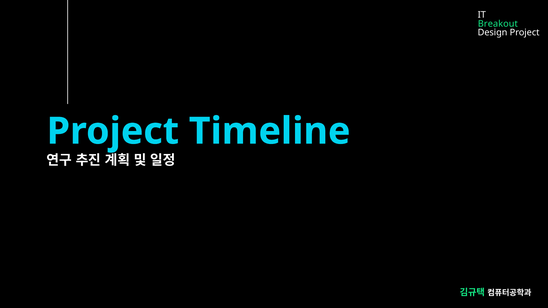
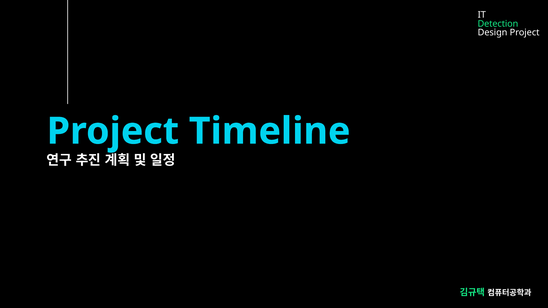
Breakout: Breakout -> Detection (498, 24)
